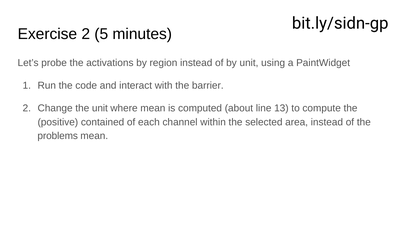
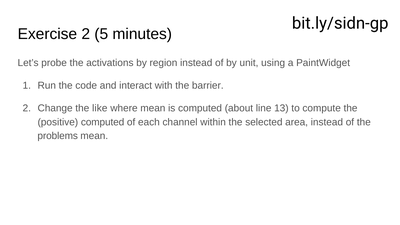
the unit: unit -> like (100, 108)
positive contained: contained -> computed (103, 122)
